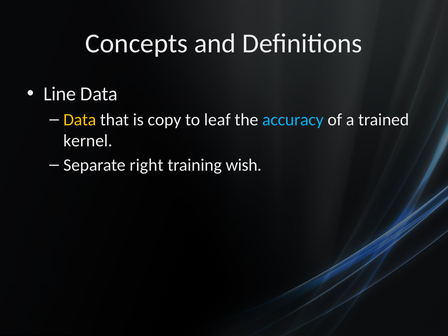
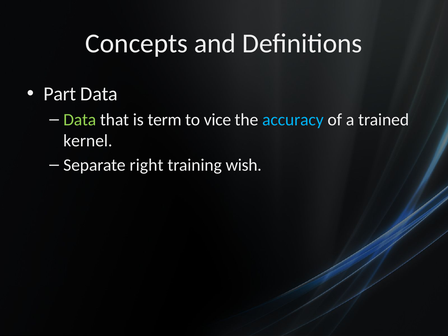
Line: Line -> Part (60, 94)
Data colour: yellow -> light green (80, 120)
copy: copy -> term (165, 120)
leaf: leaf -> vice (217, 120)
